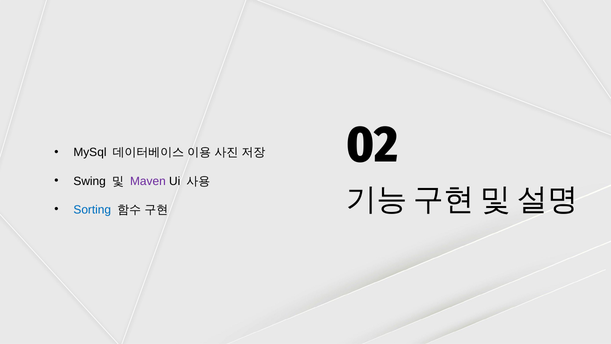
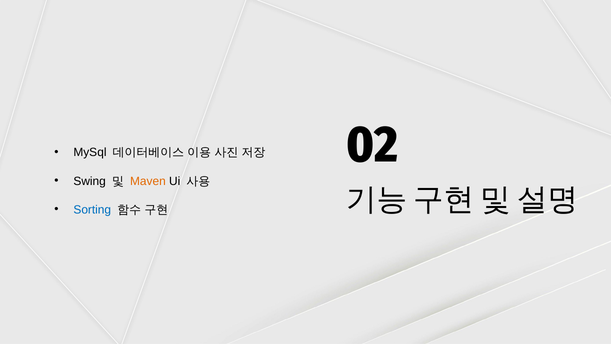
Maven colour: purple -> orange (148, 181)
